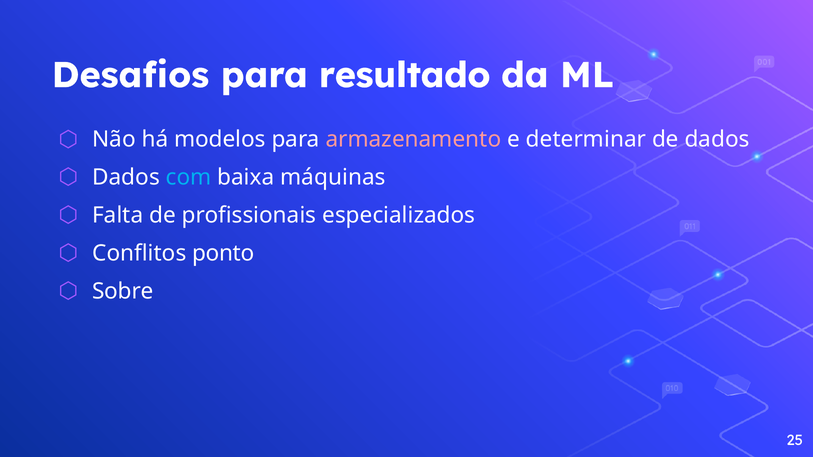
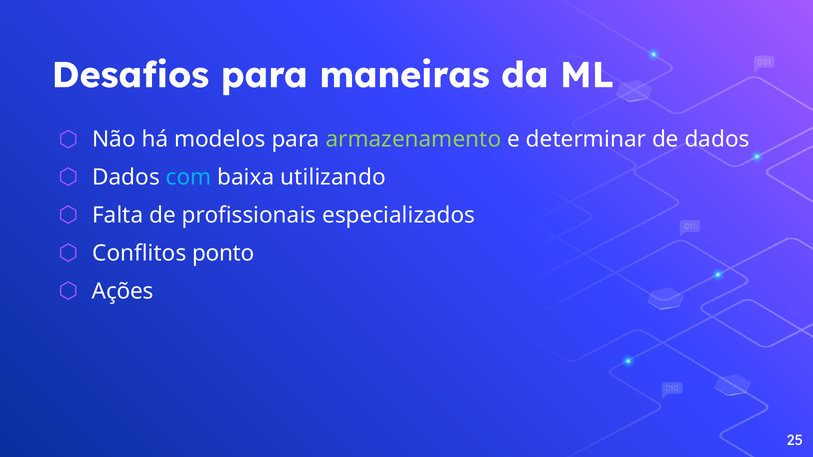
resultado: resultado -> maneiras (405, 75)
armazenamento colour: pink -> light green (413, 139)
máquinas: máquinas -> utilizando (333, 177)
Sobre: Sobre -> Ações (123, 291)
